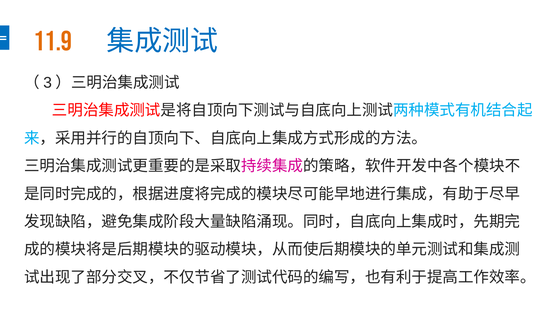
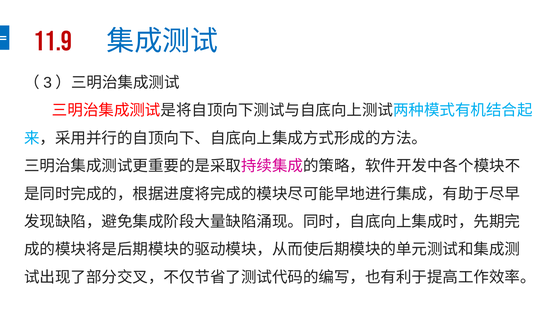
11.9 colour: orange -> red (53, 41)
